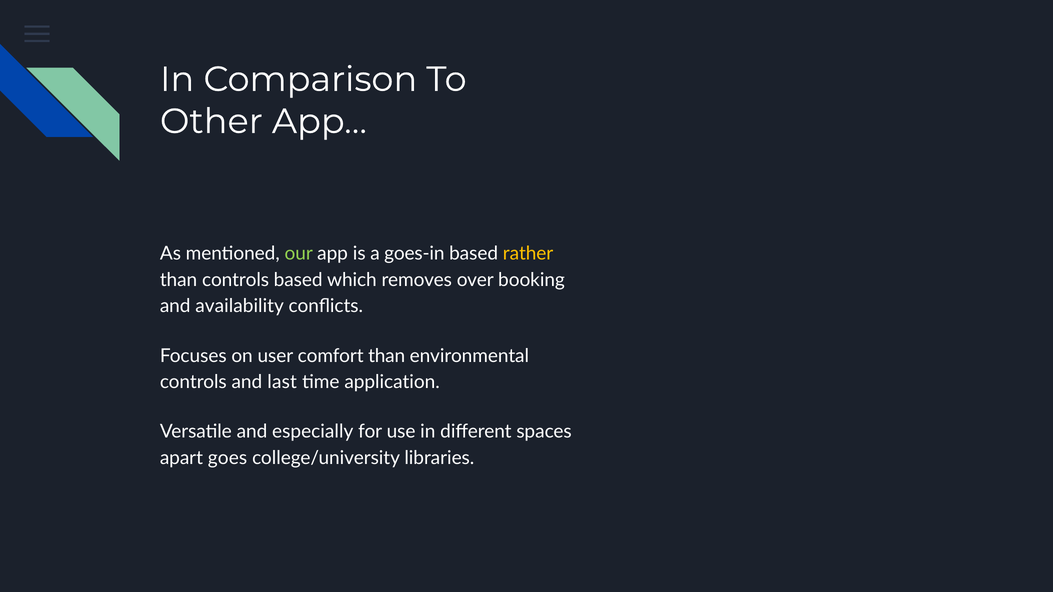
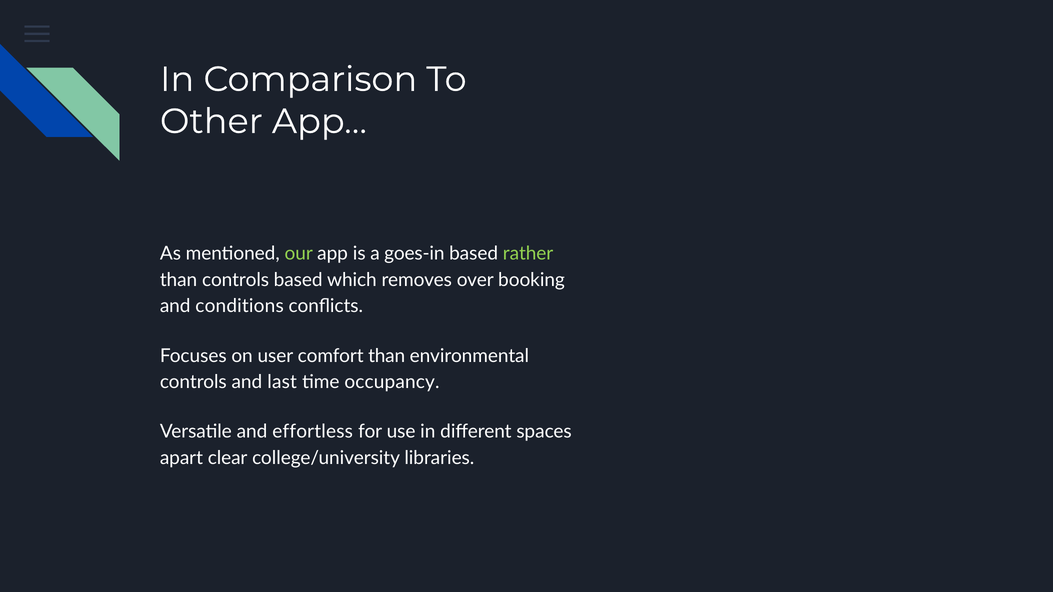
rather colour: yellow -> light green (528, 254)
availability: availability -> conditions (240, 306)
application: application -> occupancy (392, 382)
especially: especially -> effortless (313, 432)
goes: goes -> clear (228, 458)
